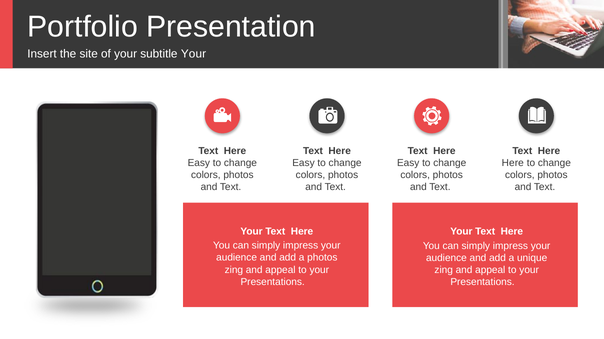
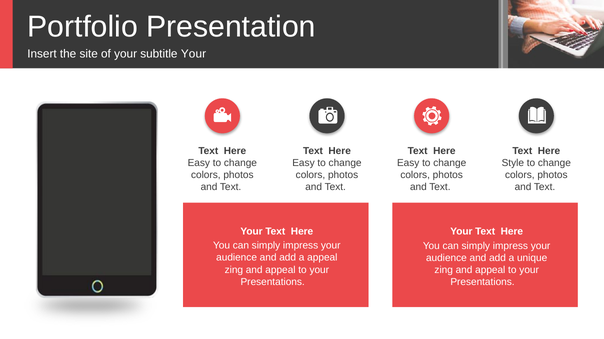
Here: Here -> Style (513, 163)
a photos: photos -> appeal (322, 258)
